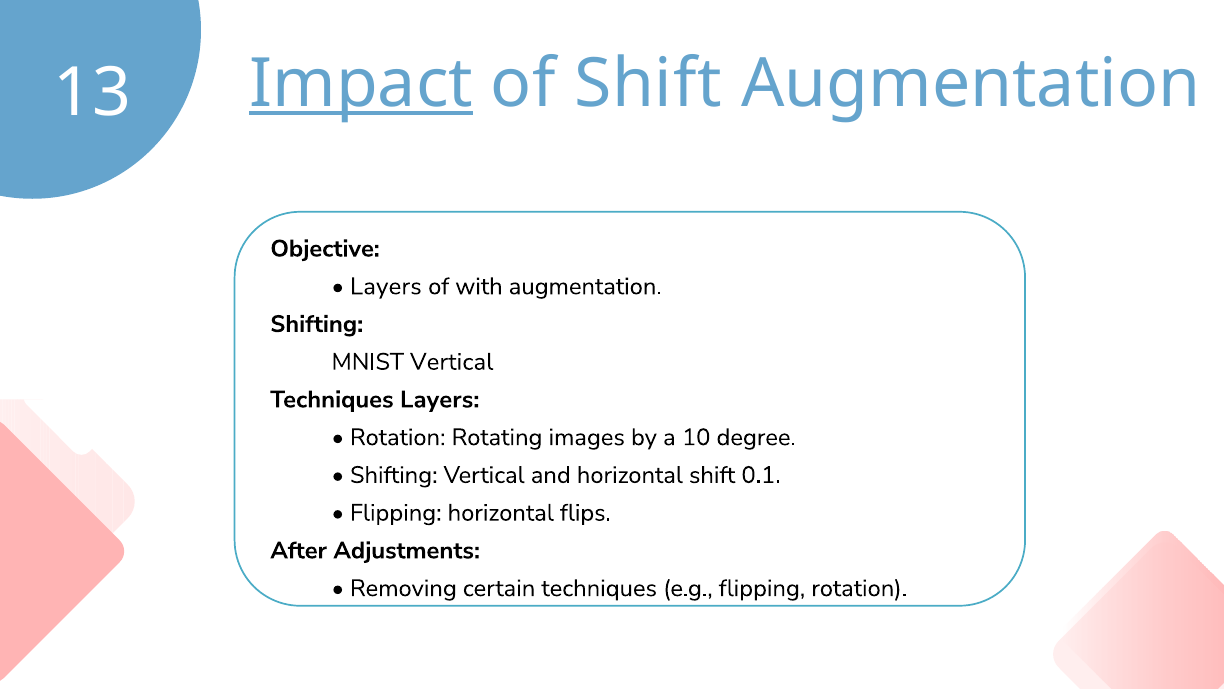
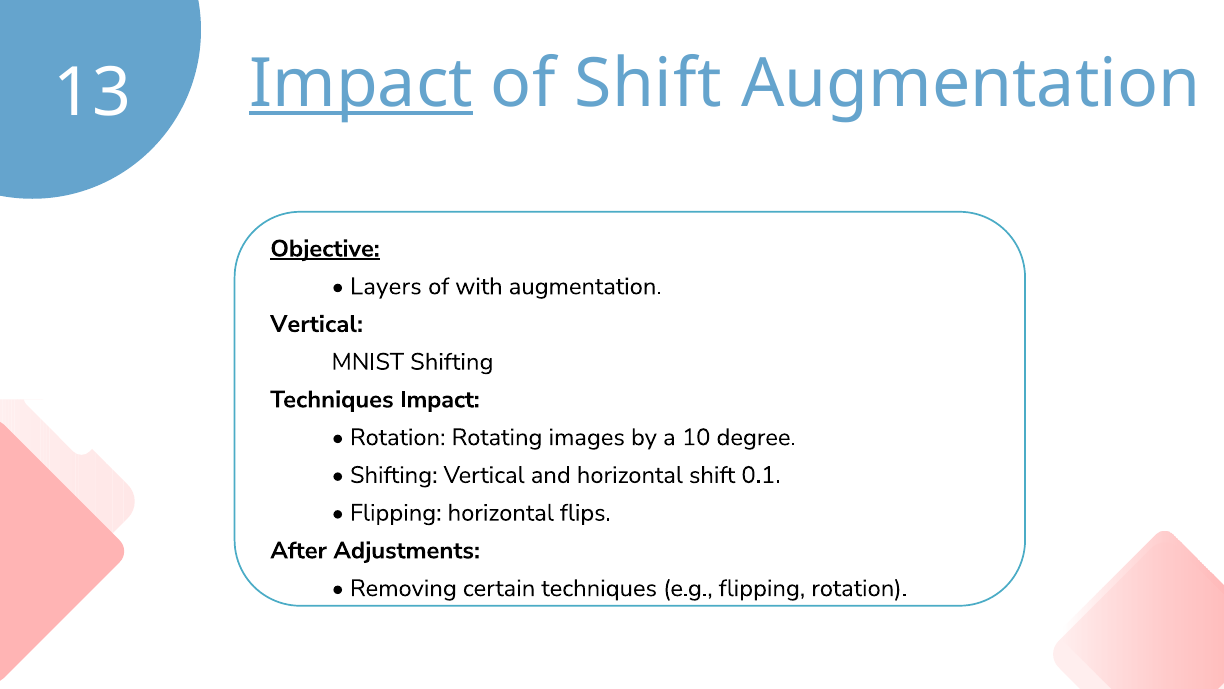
Objective underline: none -> present (325, 248)
Shifting: Shifting -> Vertical (317, 324)
MNIST Vertical: Vertical -> Shifting (452, 362)
Techniques Layers: Layers -> Impact (440, 399)
